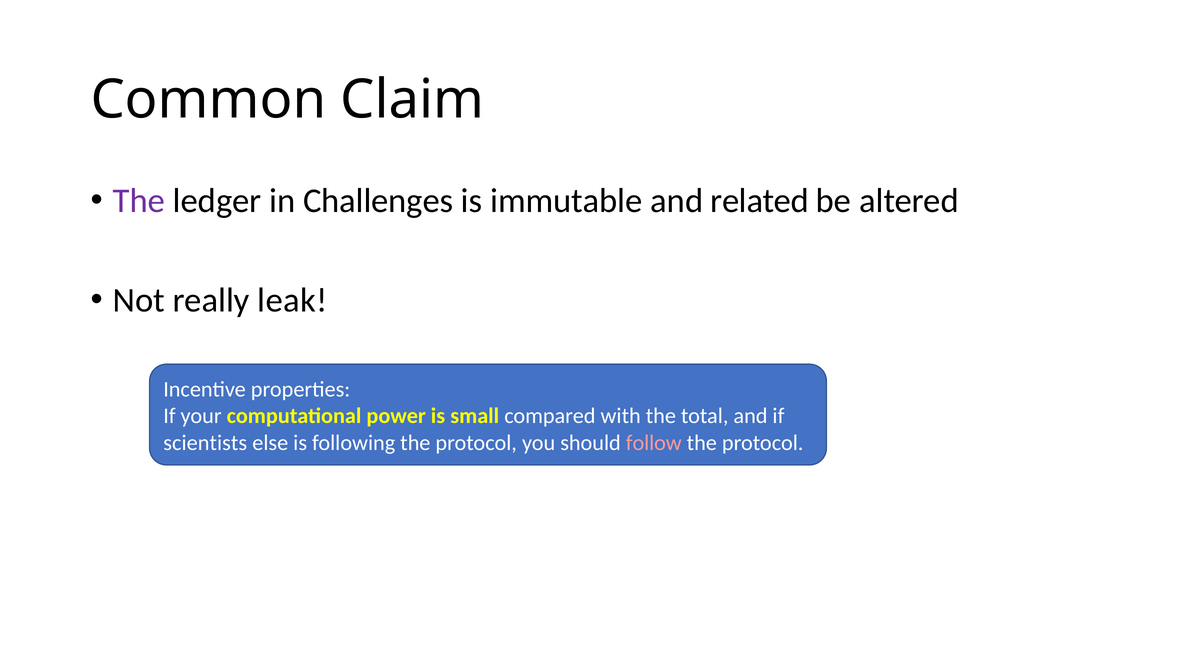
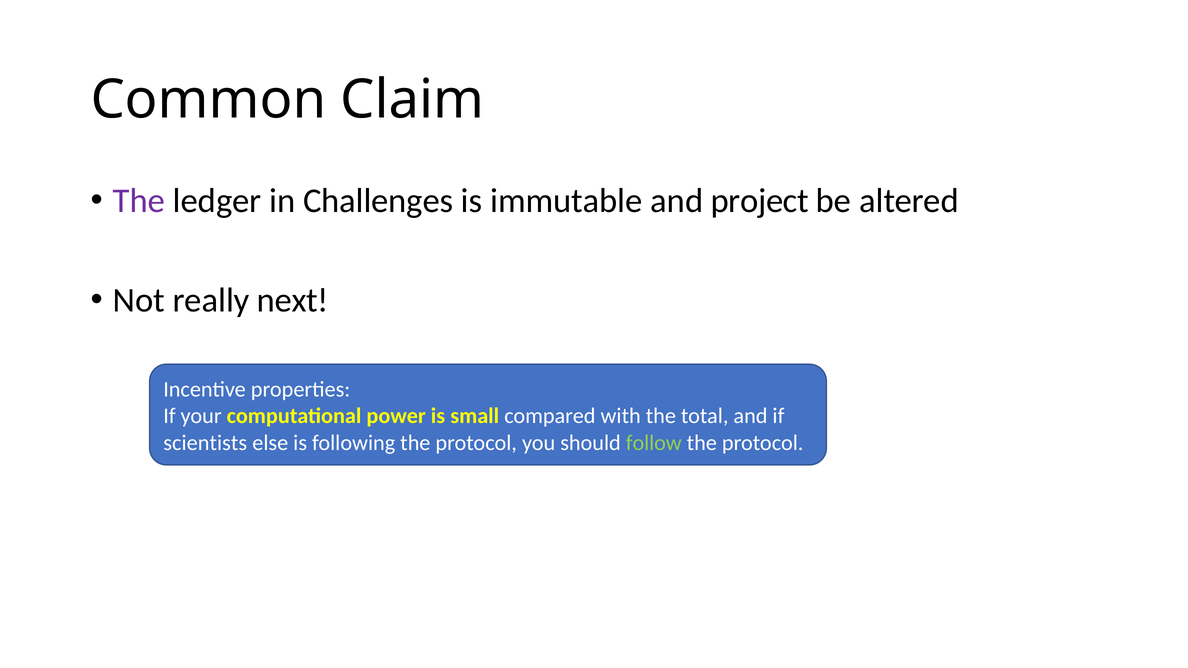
related: related -> project (760, 201)
leak: leak -> next (293, 300)
follow colour: pink -> light green (654, 443)
